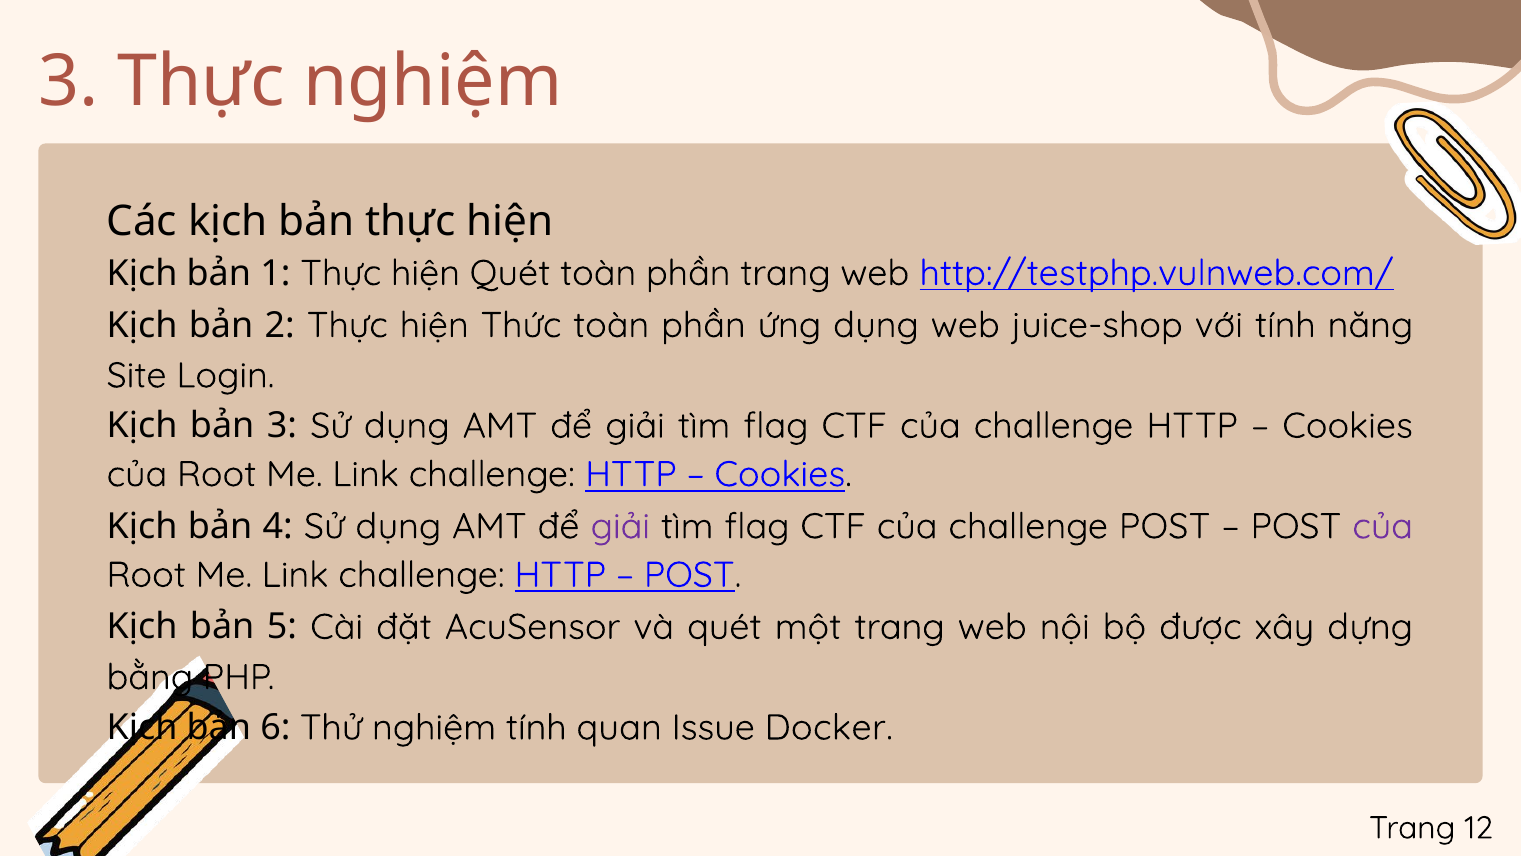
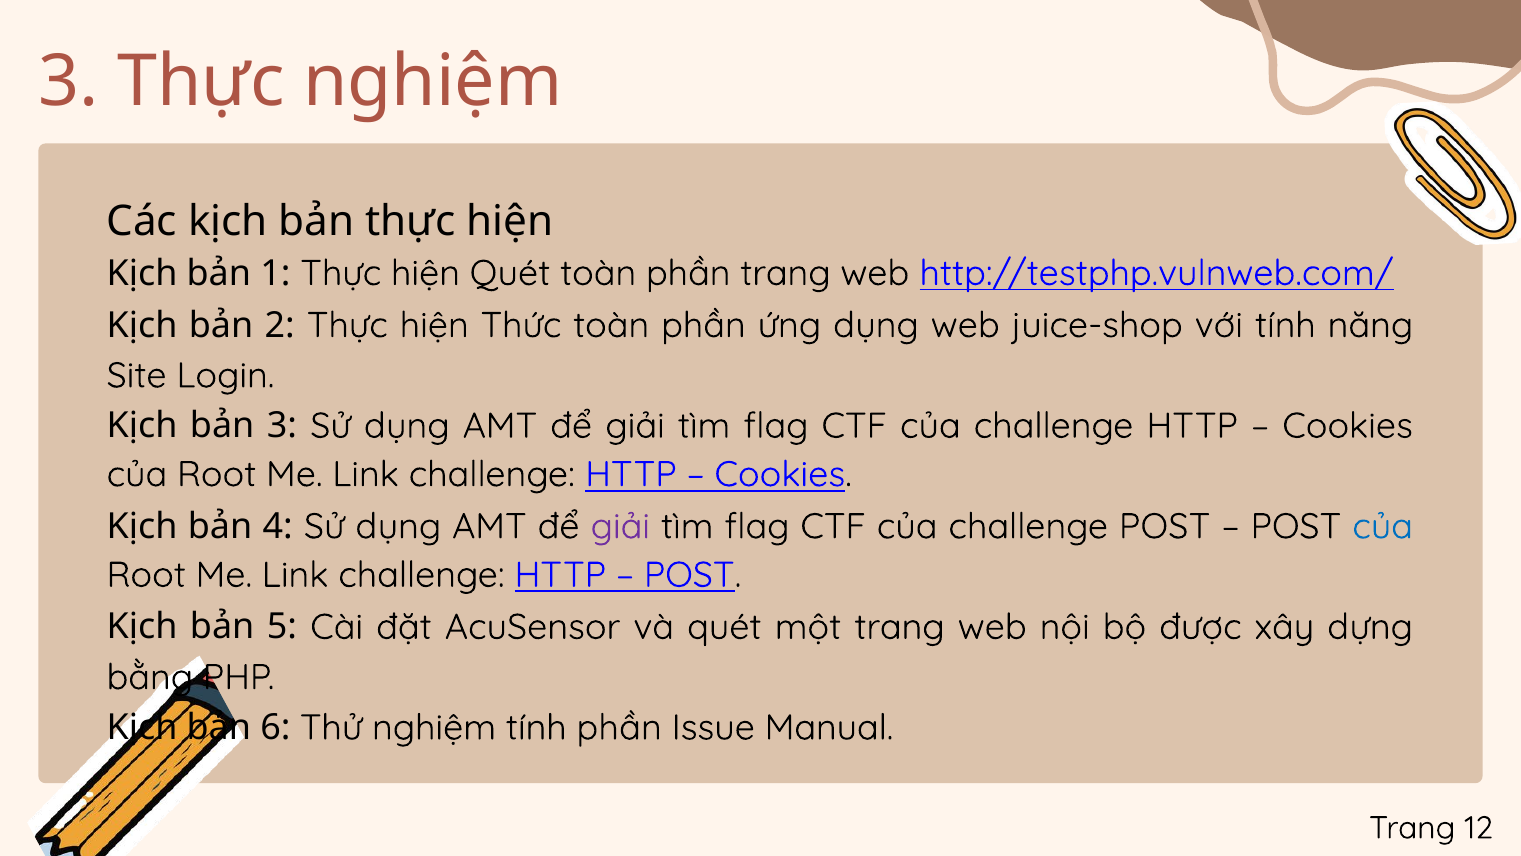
của colour: purple -> blue (1383, 526)
tính quan: quan -> phần (619, 727)
Docker: Docker -> Manual (829, 727)
